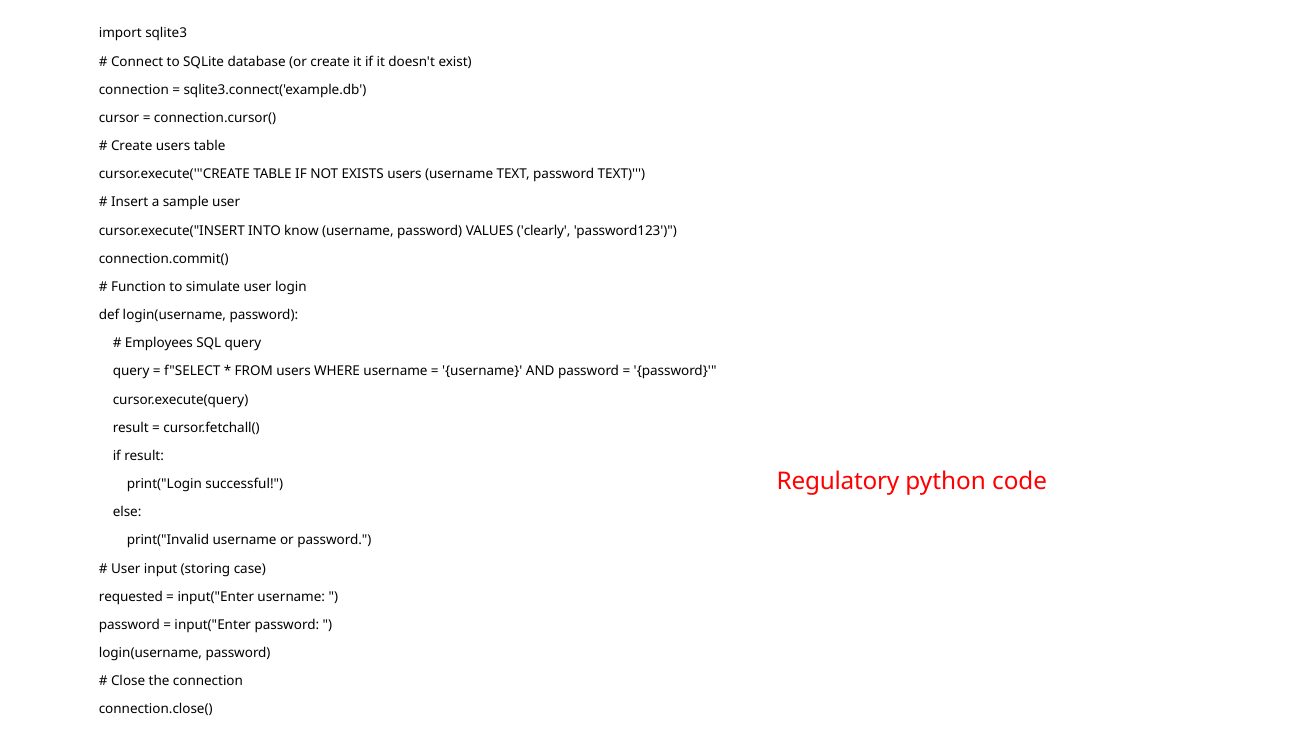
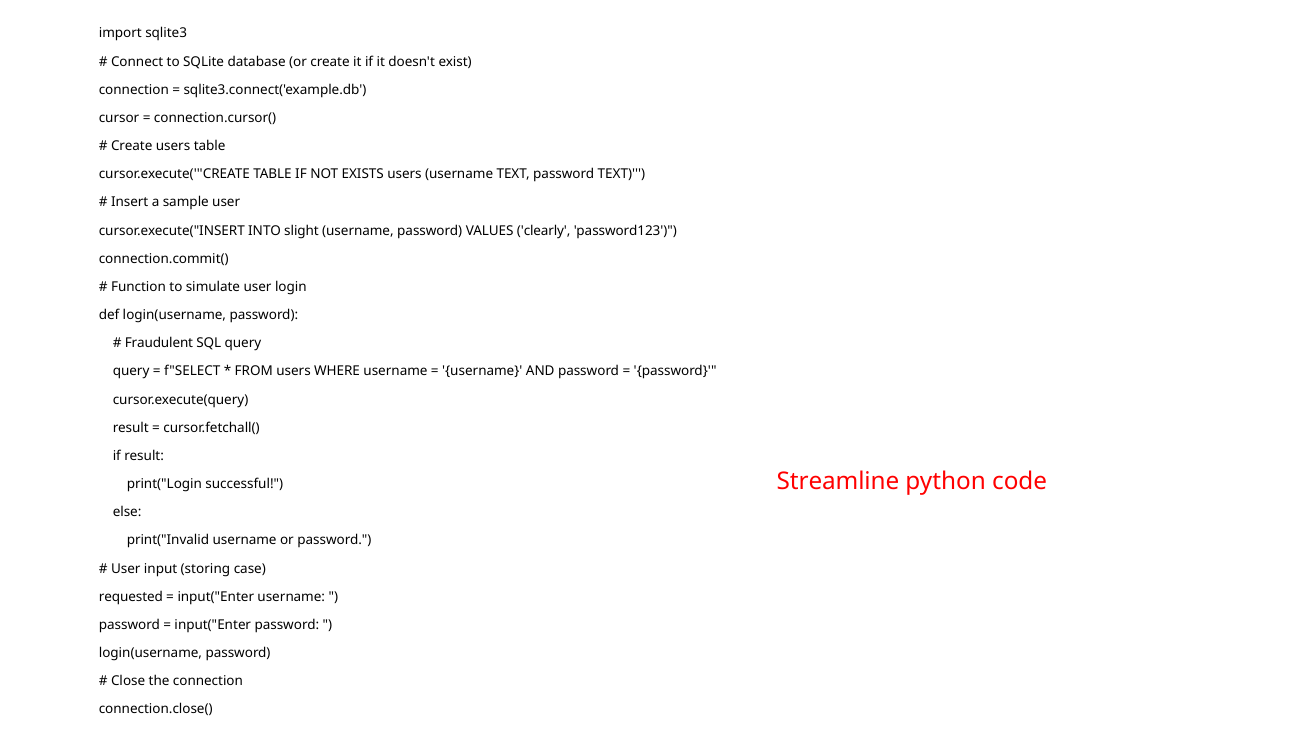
know: know -> slight (302, 231)
Employees: Employees -> Fraudulent (159, 343)
Regulatory: Regulatory -> Streamline (838, 481)
